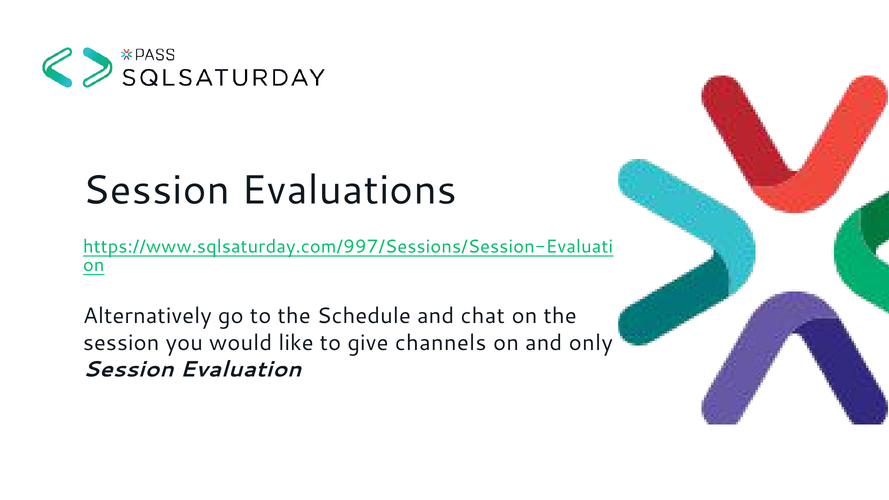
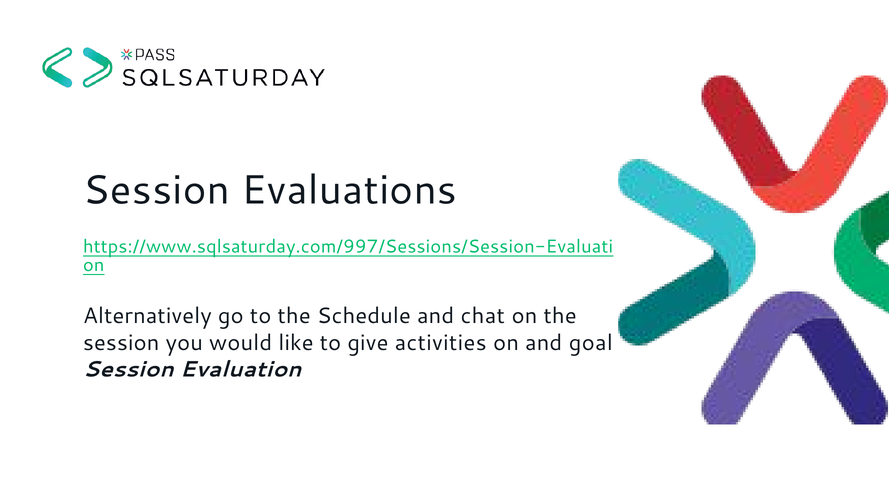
channels: channels -> activities (441, 343)
only: only -> goal (591, 343)
